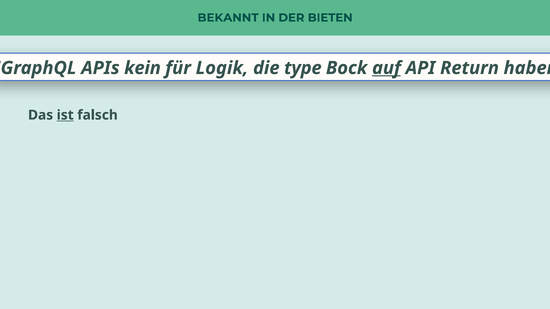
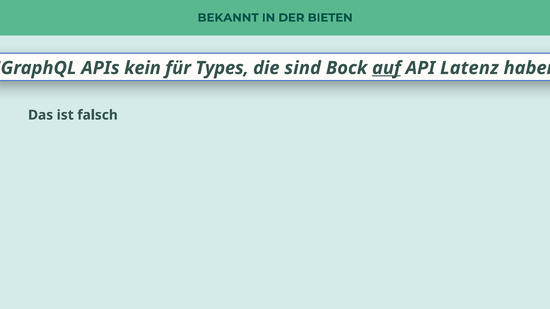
Logik: Logik -> Types (222, 68)
type: type -> sind (303, 68)
Return: Return -> Latenz (469, 68)
ist underline: present -> none (65, 115)
